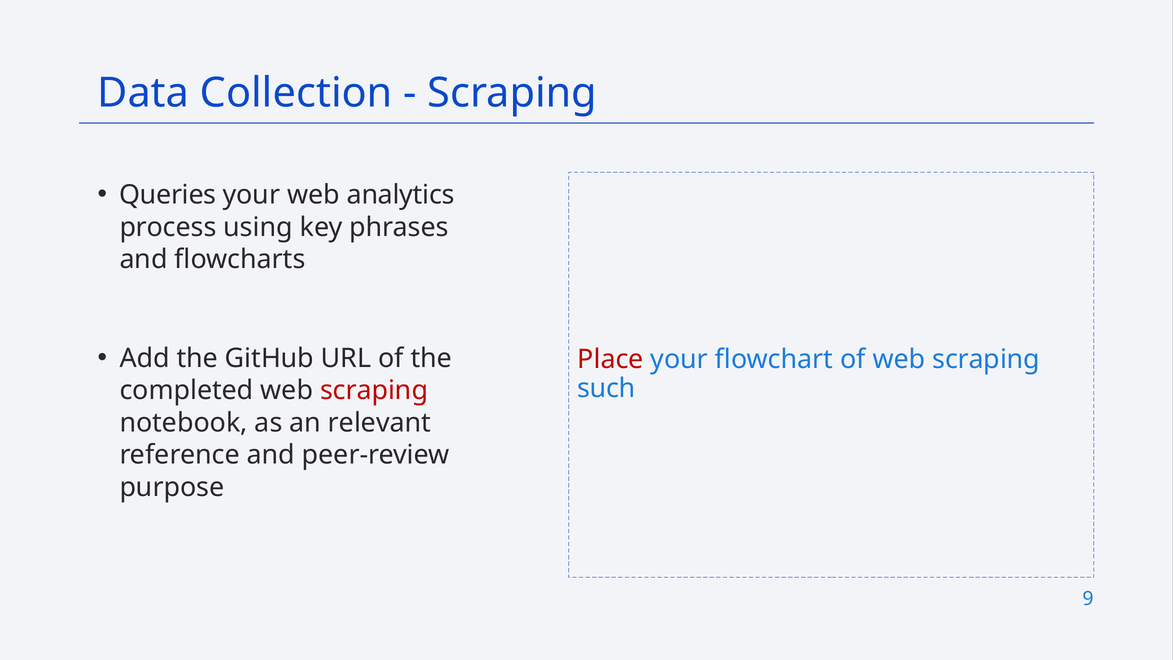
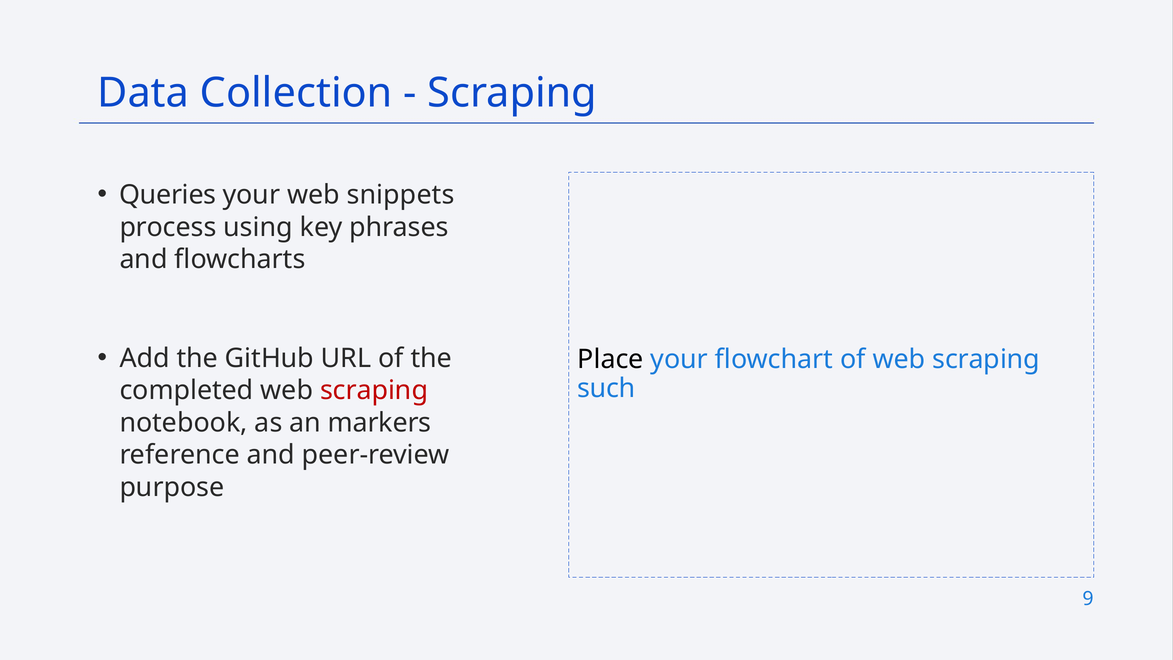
analytics: analytics -> snippets (401, 195)
Place colour: red -> black (610, 359)
relevant: relevant -> markers (380, 423)
